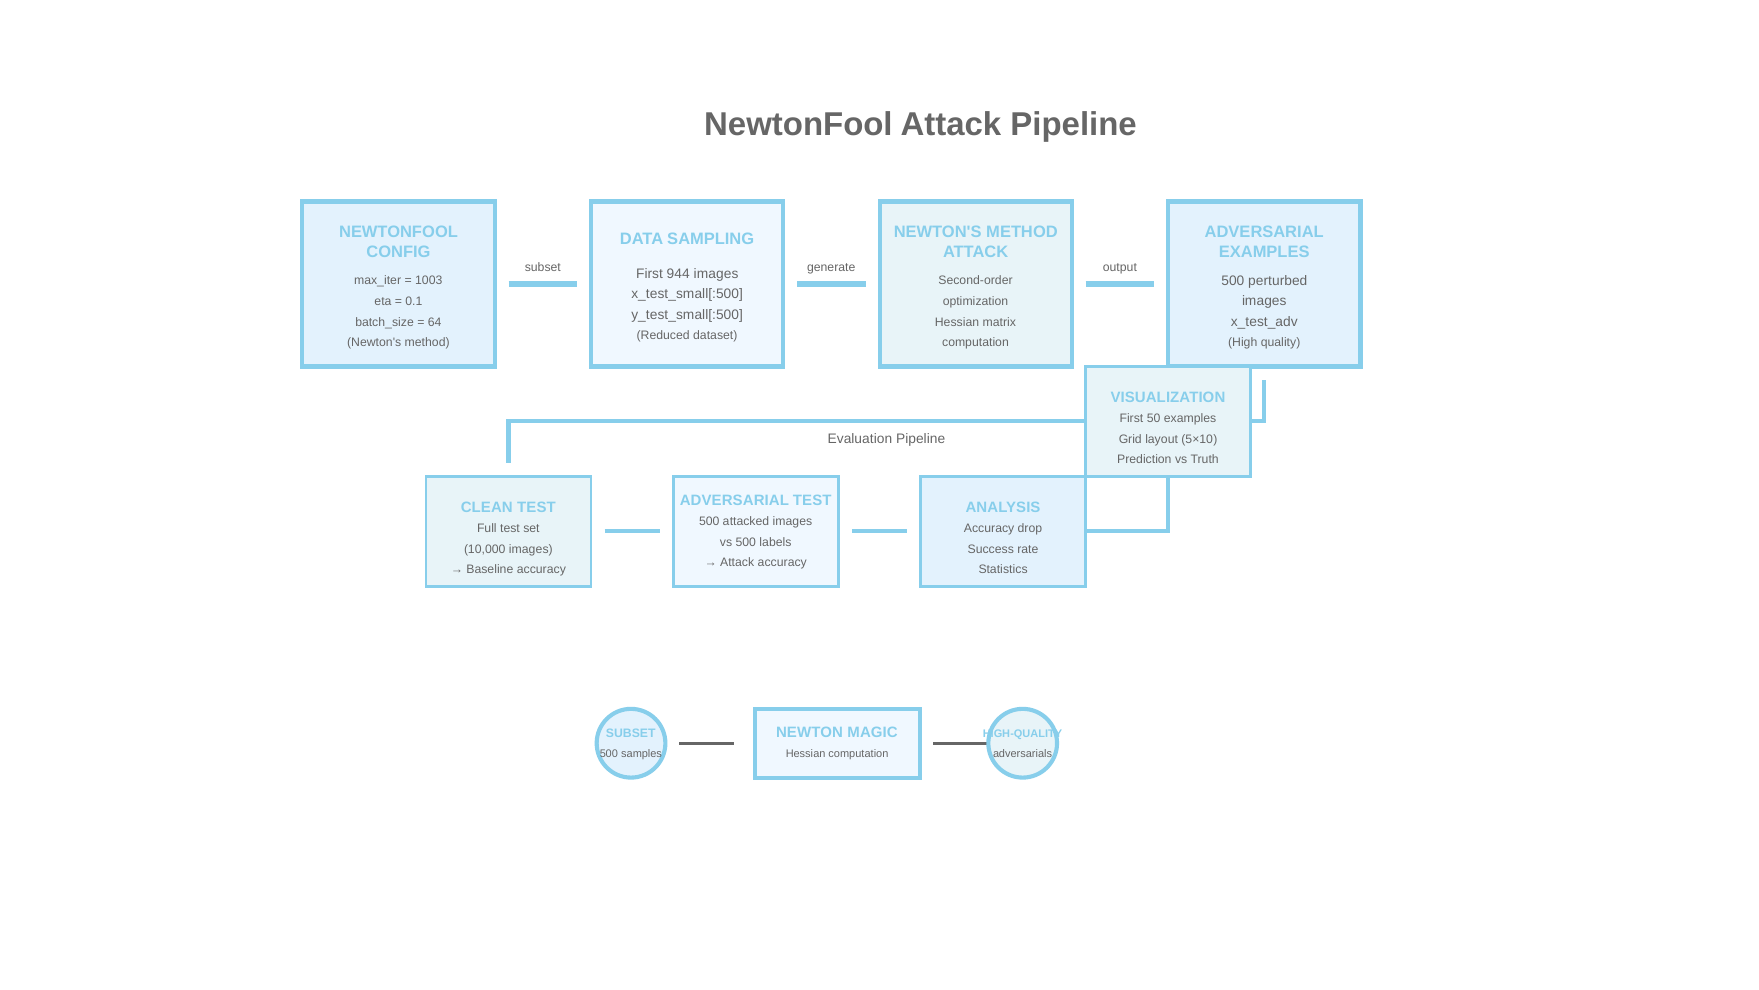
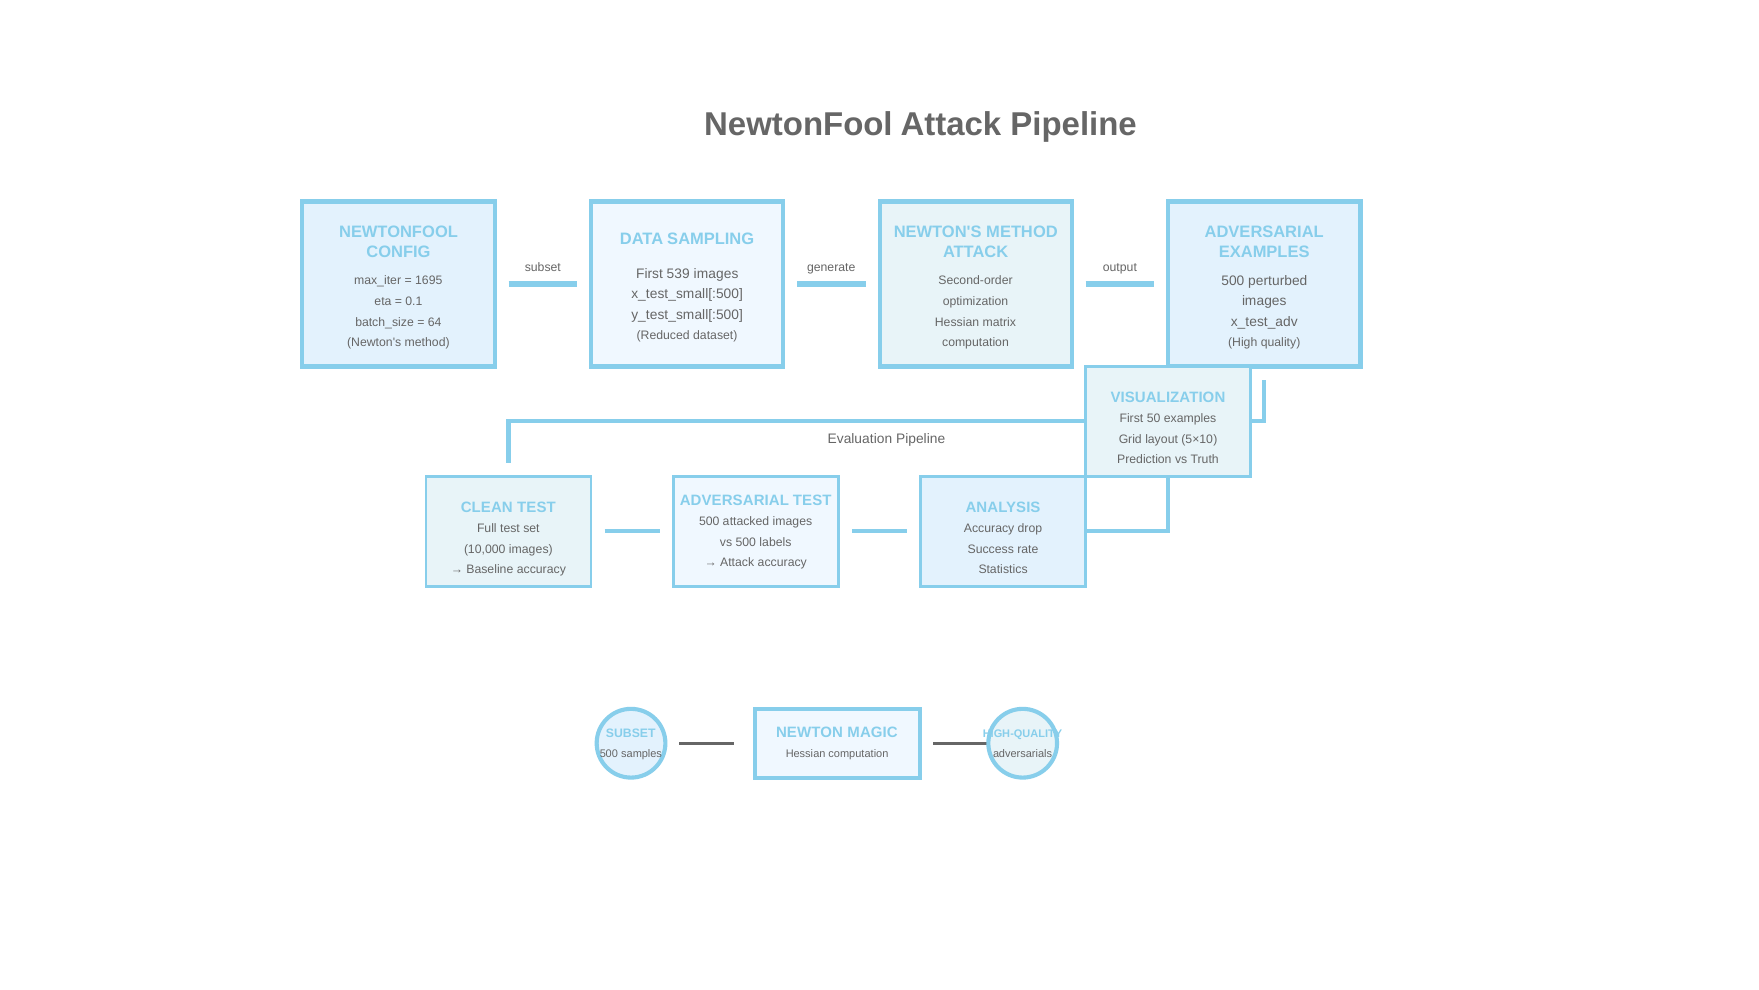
944: 944 -> 539 (678, 274)
1003: 1003 -> 1695 (429, 281)
